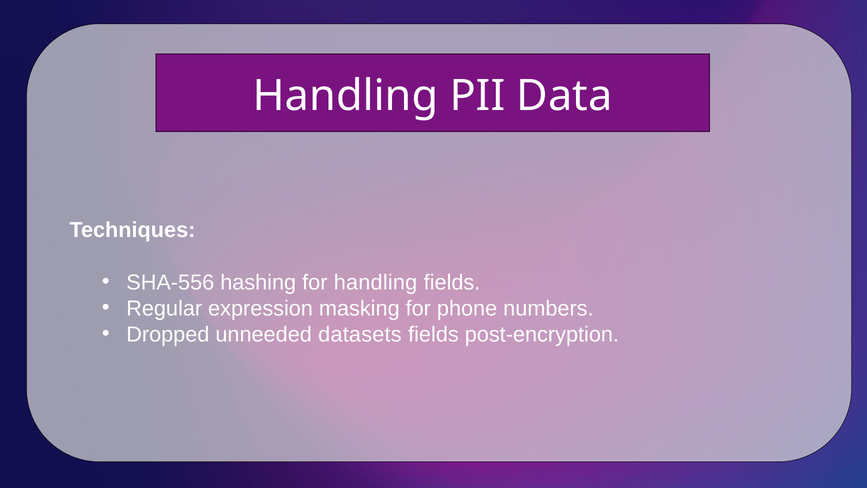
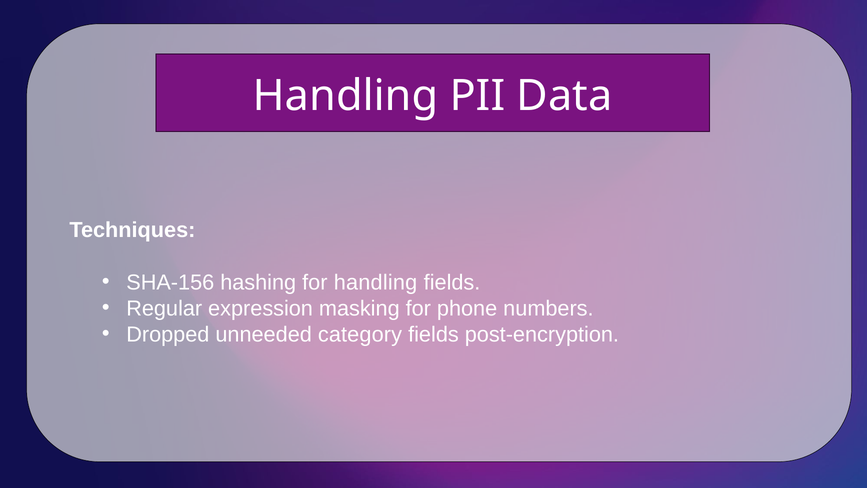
SHA-556: SHA-556 -> SHA-156 (170, 282)
datasets: datasets -> category (360, 334)
